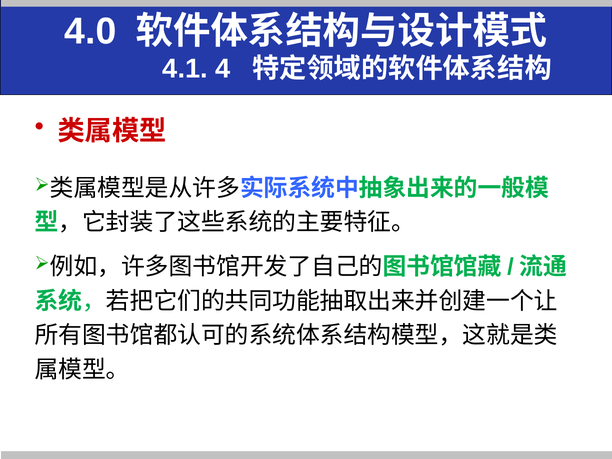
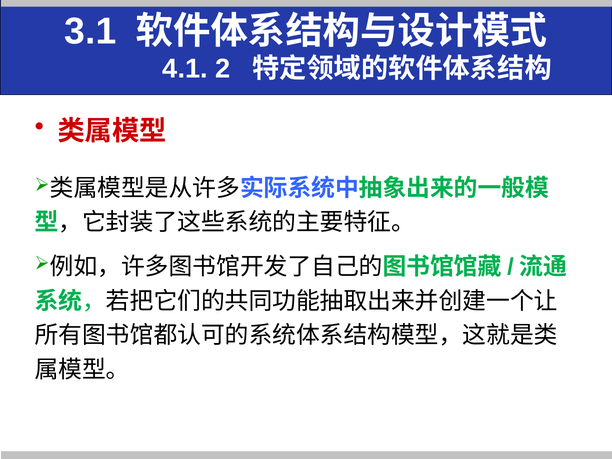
4.0: 4.0 -> 3.1 (90, 31)
4: 4 -> 2 (223, 69)
